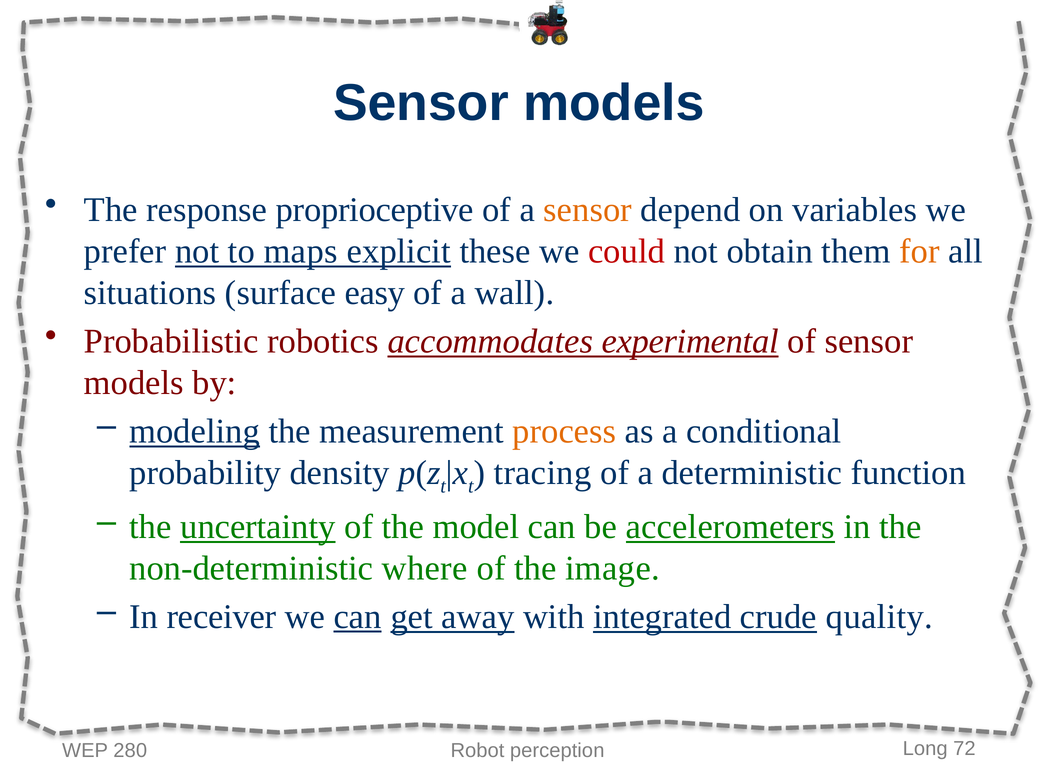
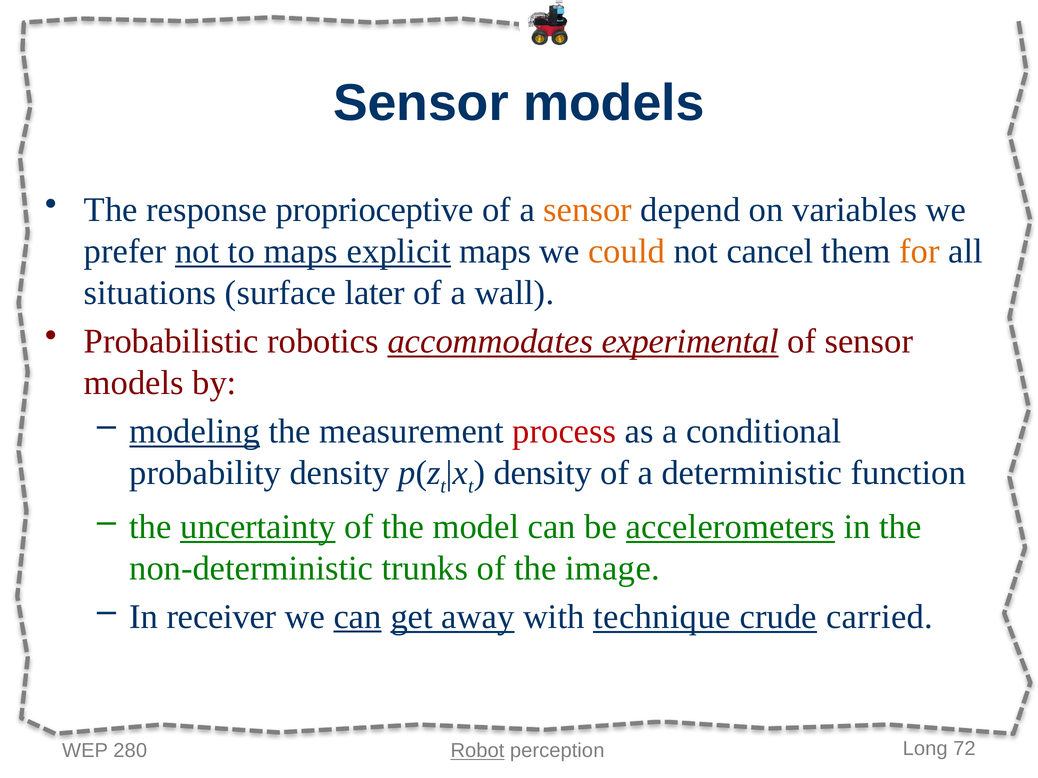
explicit these: these -> maps (495, 252)
could colour: red -> orange (627, 252)
obtain: obtain -> cancel (770, 252)
easy: easy -> later (375, 293)
process colour: orange -> red (564, 431)
tracing: tracing -> density (543, 473)
where: where -> trunks (425, 569)
integrated: integrated -> technique (662, 617)
quality: quality -> carried (880, 617)
Robot underline: none -> present (477, 751)
